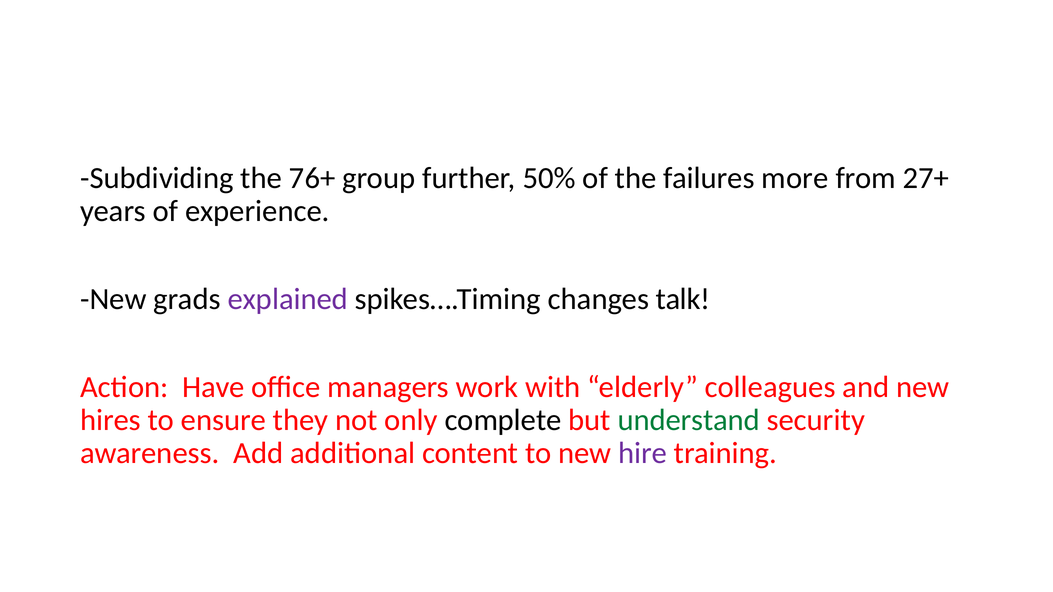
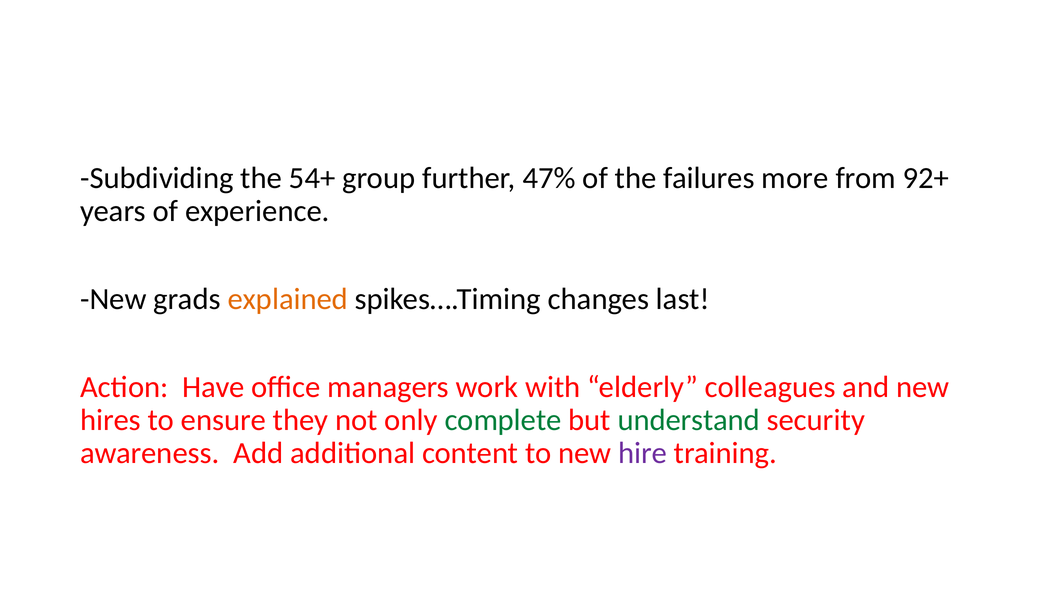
76+: 76+ -> 54+ (312, 178)
50%: 50% -> 47% (549, 178)
27+: 27+ -> 92+ (926, 178)
explained colour: purple -> orange (288, 299)
talk: talk -> last (683, 299)
complete colour: black -> green (503, 420)
